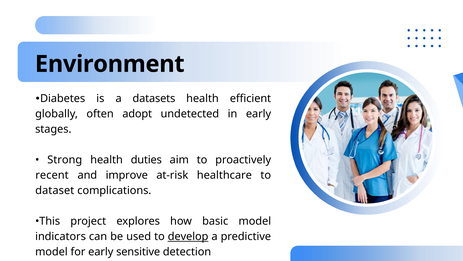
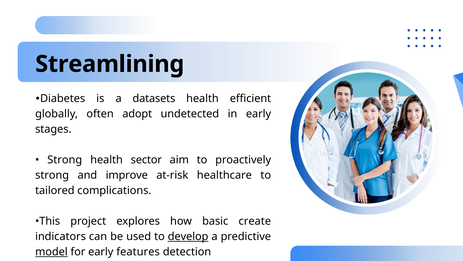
Environment: Environment -> Streamlining (110, 64)
duties: duties -> sector (146, 160)
recent: recent -> strong (52, 175)
dataset: dataset -> tailored (55, 190)
basic model: model -> create (255, 221)
model underline: none -> present (51, 251)
sensitive: sensitive -> features (138, 251)
